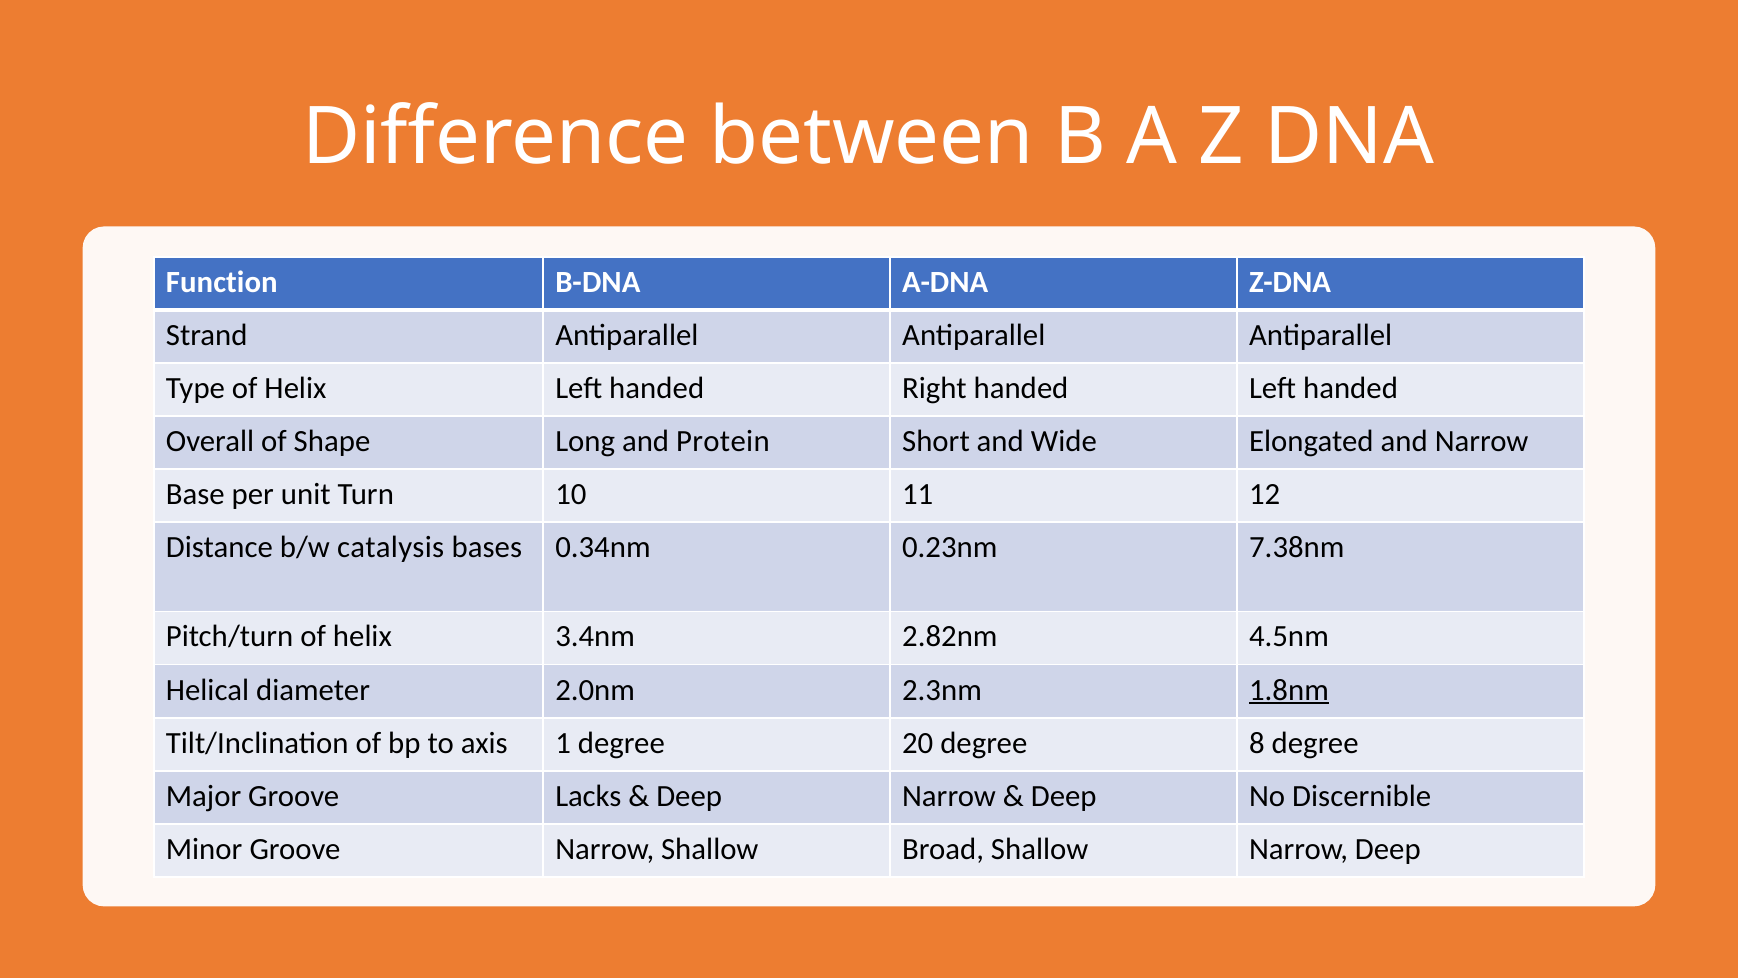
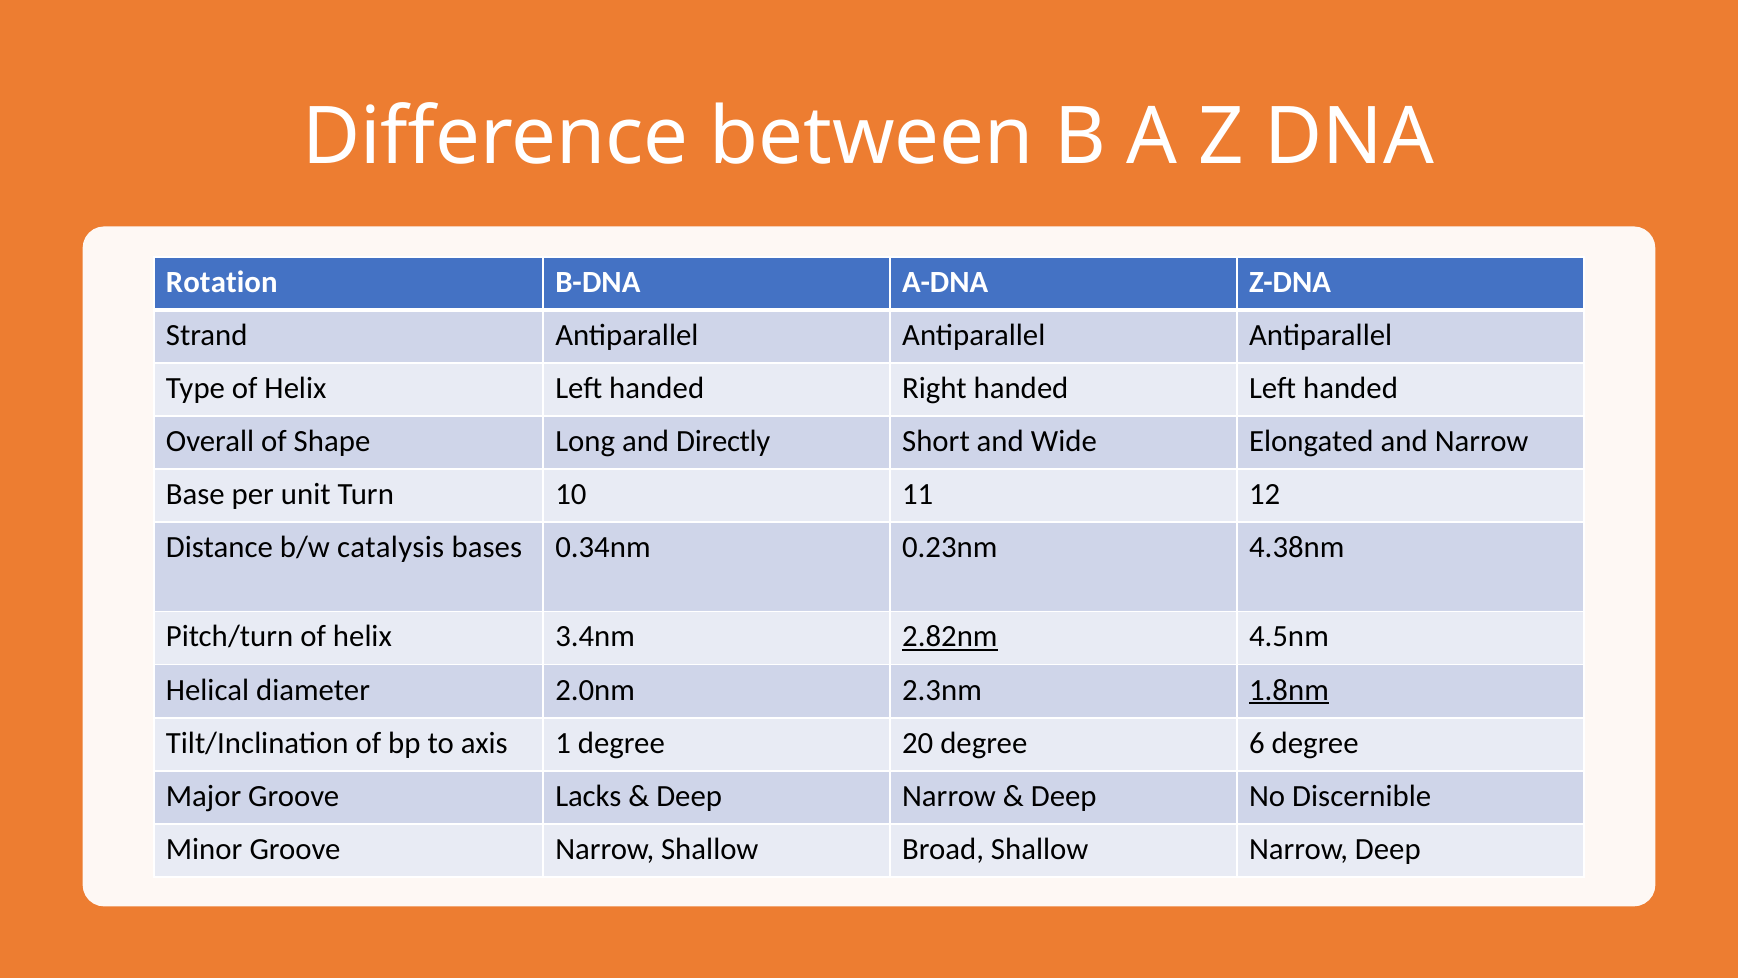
Function: Function -> Rotation (222, 282)
Protein: Protein -> Directly (723, 441)
7.38nm: 7.38nm -> 4.38nm (1297, 547)
2.82nm underline: none -> present (950, 637)
8: 8 -> 6 (1257, 743)
